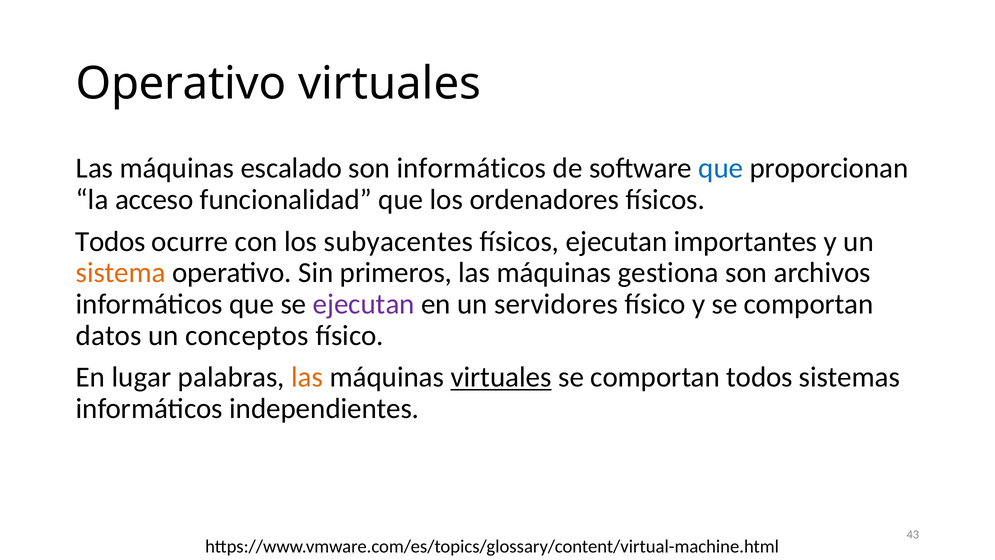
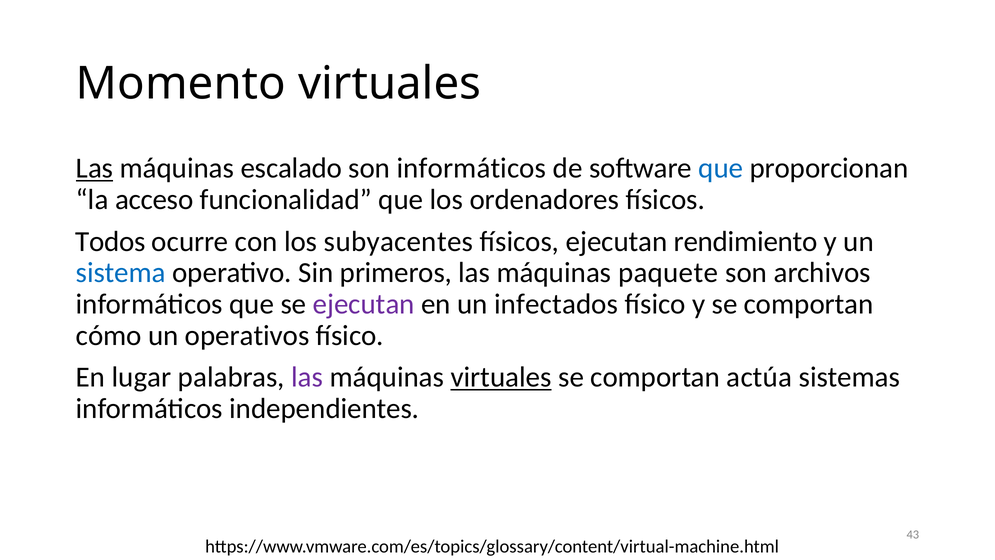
Operativo: Operativo -> Momento (181, 84)
Las underline: none -> present (95, 168)
importantes: importantes -> rendimiento (746, 241)
sistema colour: orange -> blue (121, 273)
gestiona: gestiona -> paquete (668, 273)
servidores: servidores -> infectados (556, 304)
datos: datos -> cómo (109, 335)
conceptos: conceptos -> operativos (247, 335)
las colour: orange -> purple (307, 377)
comportan todos: todos -> actúa (759, 377)
